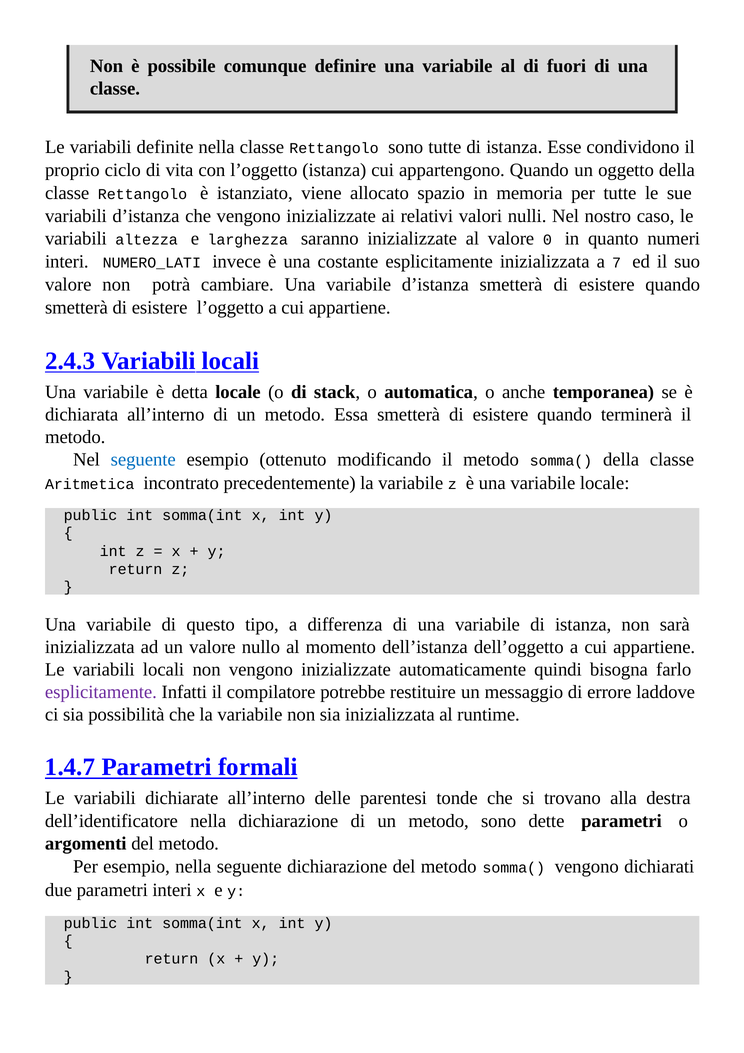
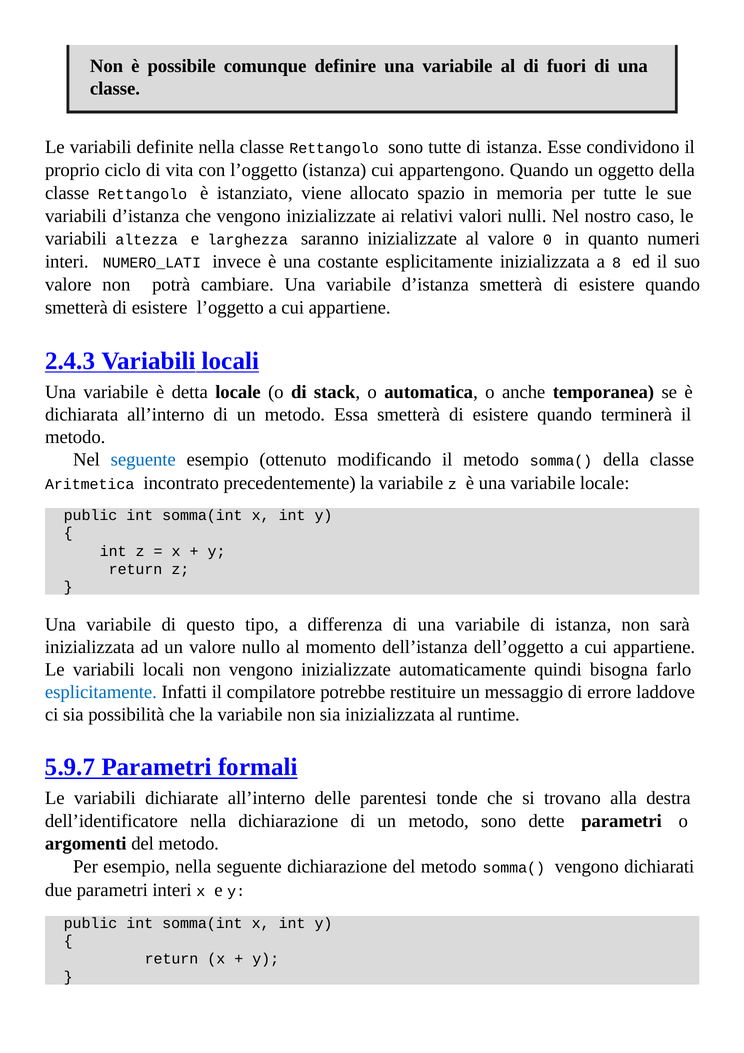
7: 7 -> 8 (617, 263)
esplicitamente colour: purple -> blue (101, 692)
1.4.7: 1.4.7 -> 5.9.7 (70, 767)
